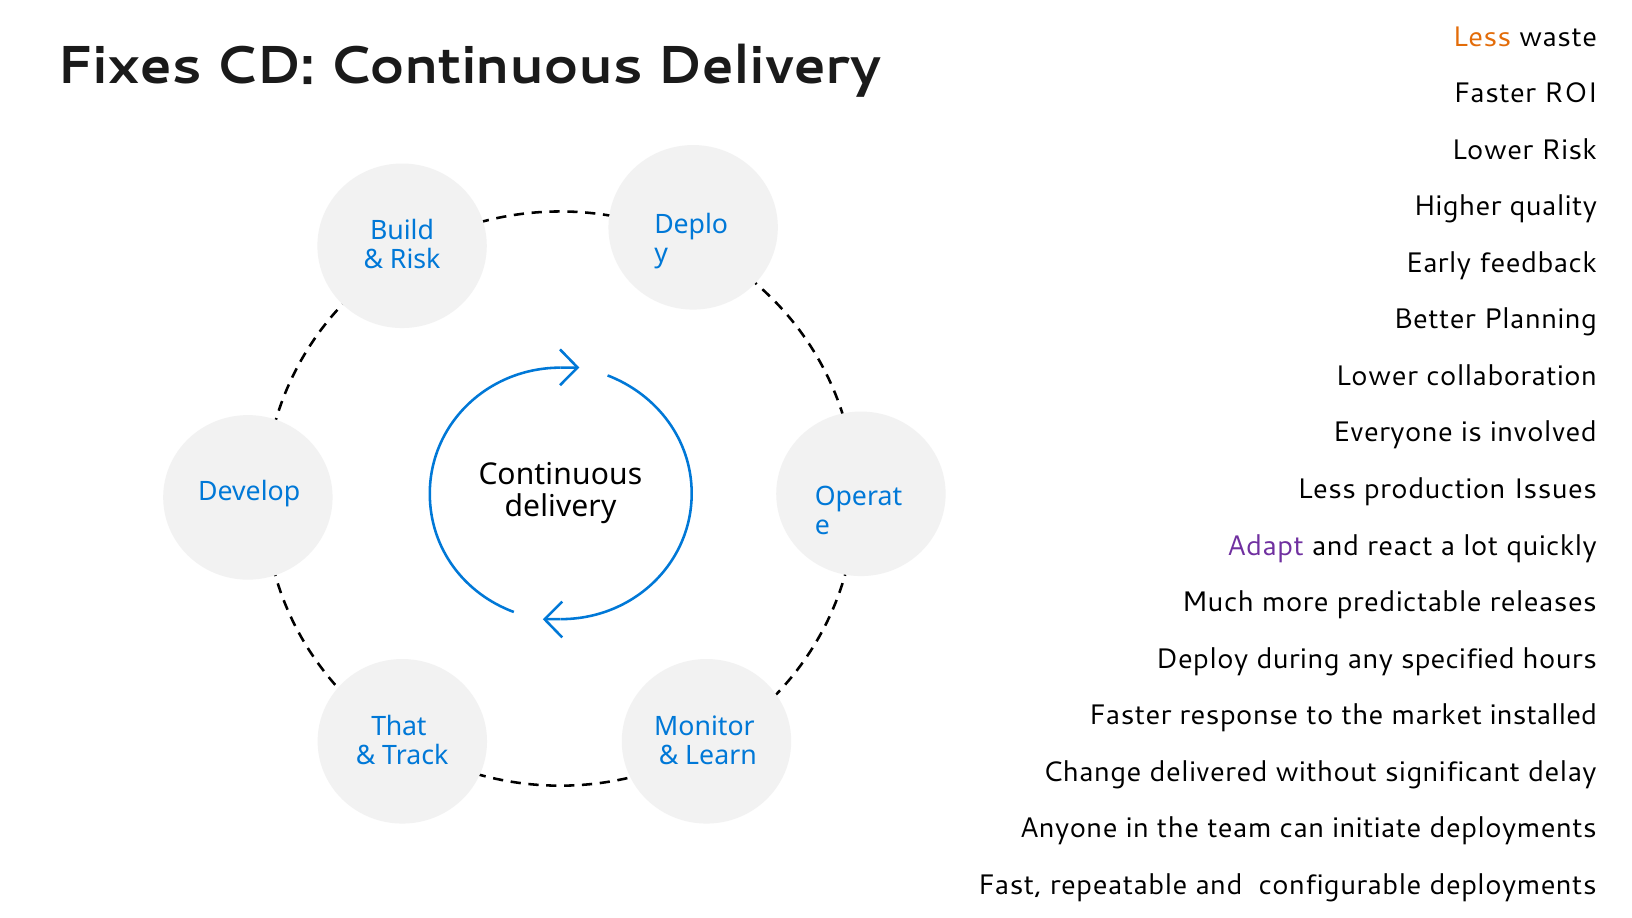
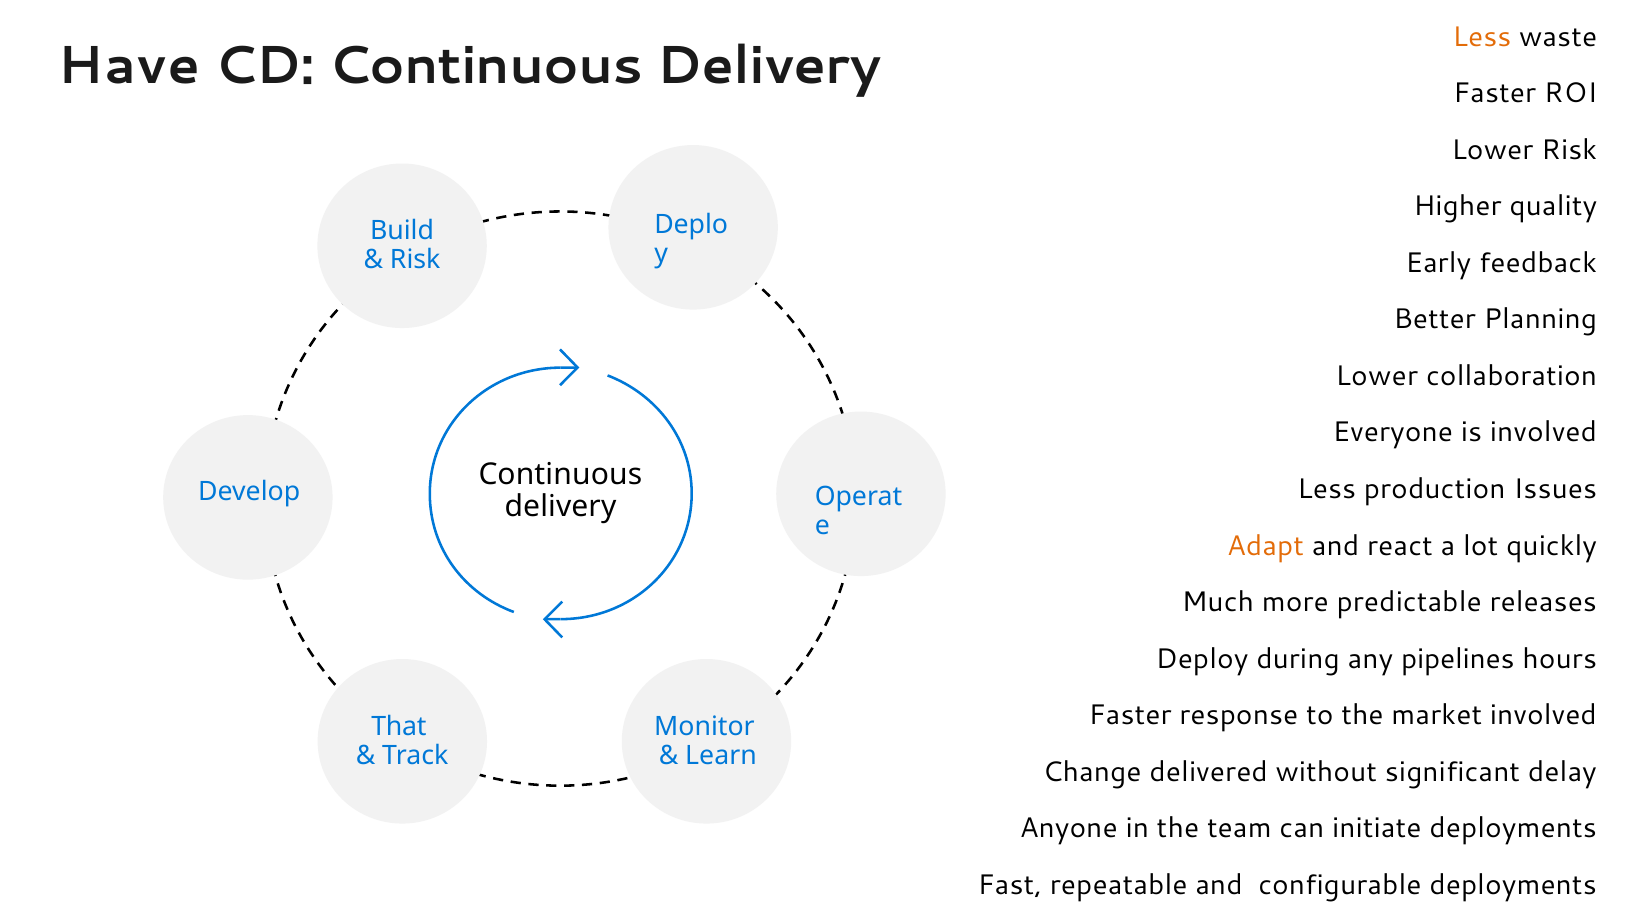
Fixes: Fixes -> Have (129, 66)
Adapt colour: purple -> orange (1265, 546)
specified: specified -> pipelines (1458, 659)
market installed: installed -> involved (1543, 715)
